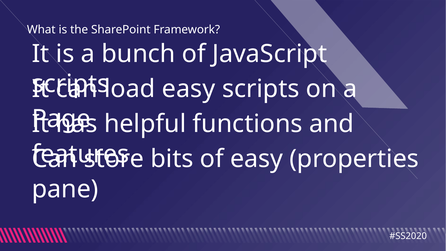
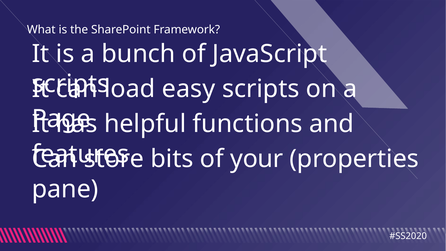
of easy: easy -> your (257, 159)
